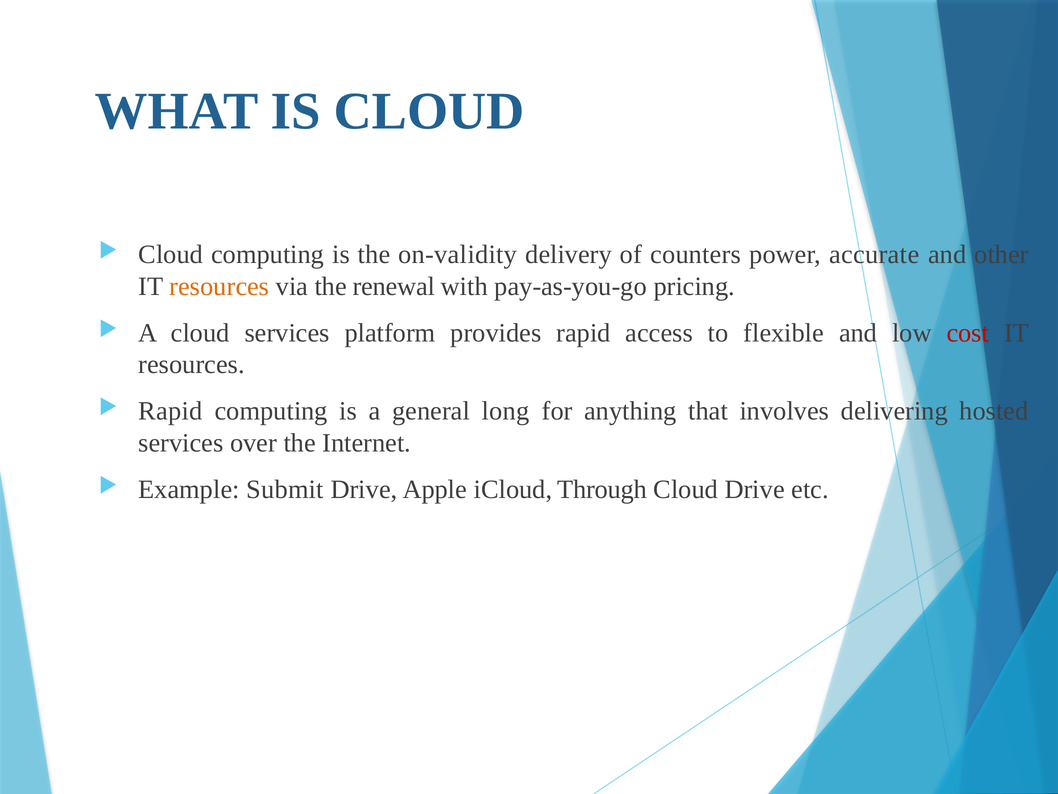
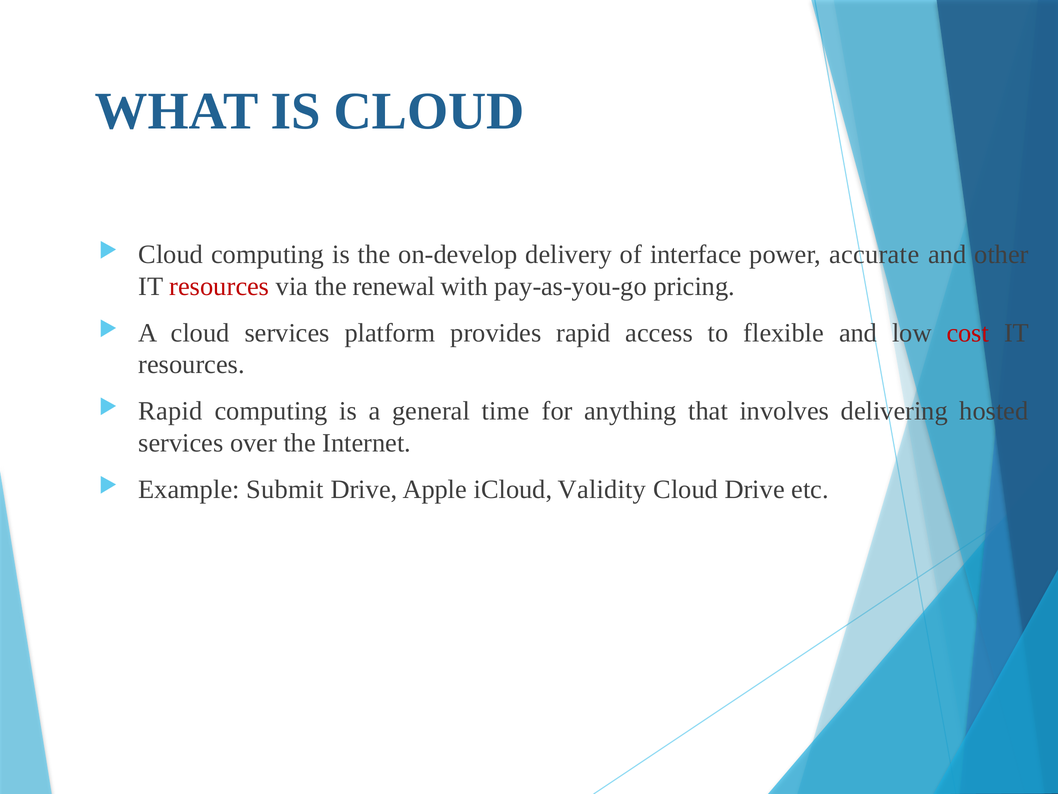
on-validity: on-validity -> on-develop (458, 255)
counters: counters -> interface (696, 255)
resources colour: orange -> red (219, 286)
long: long -> time (506, 411)
Through: Through -> Validity (602, 489)
